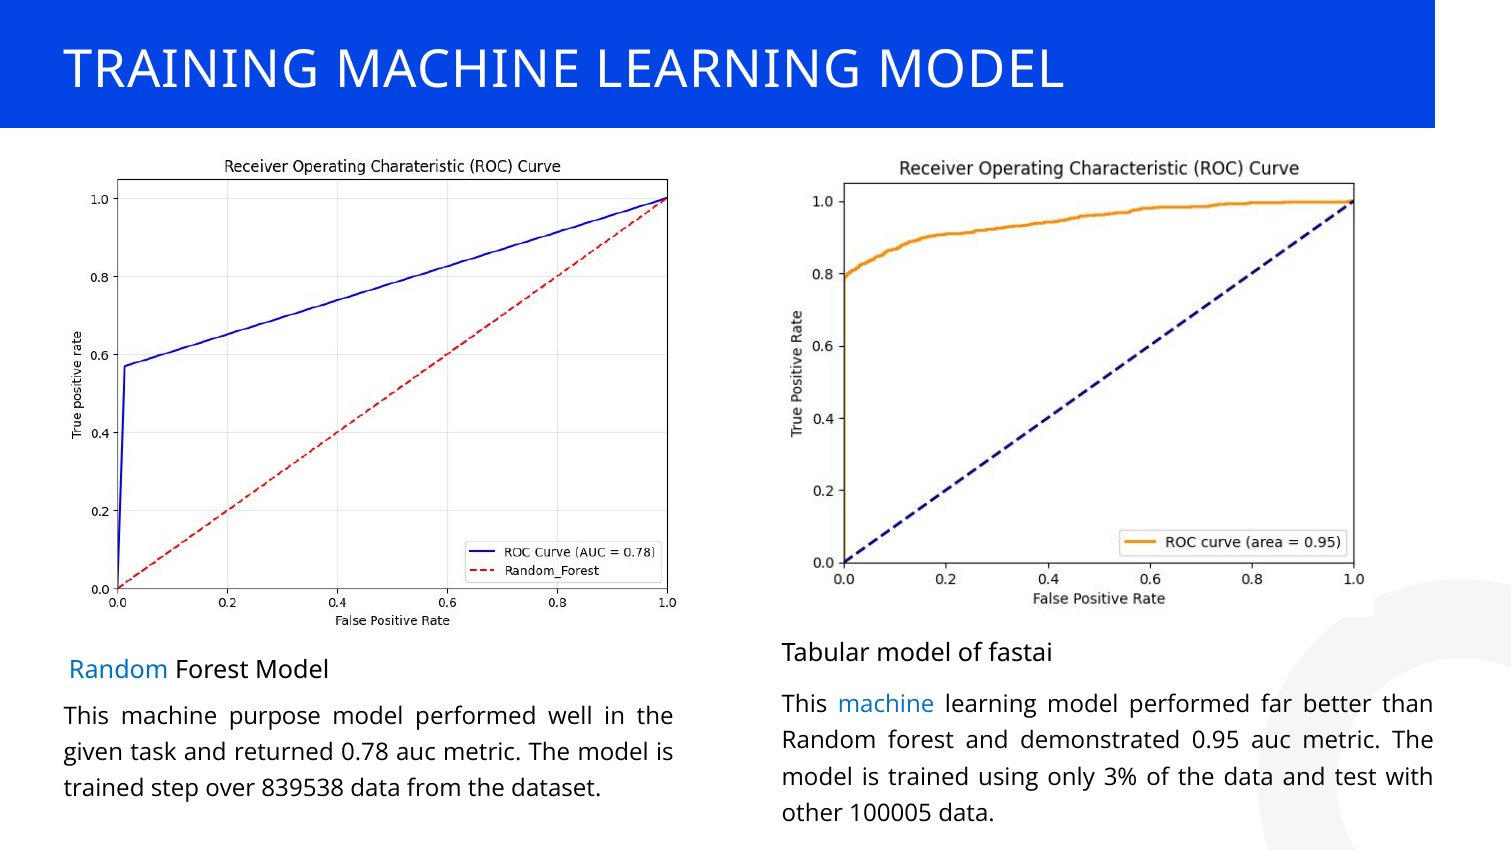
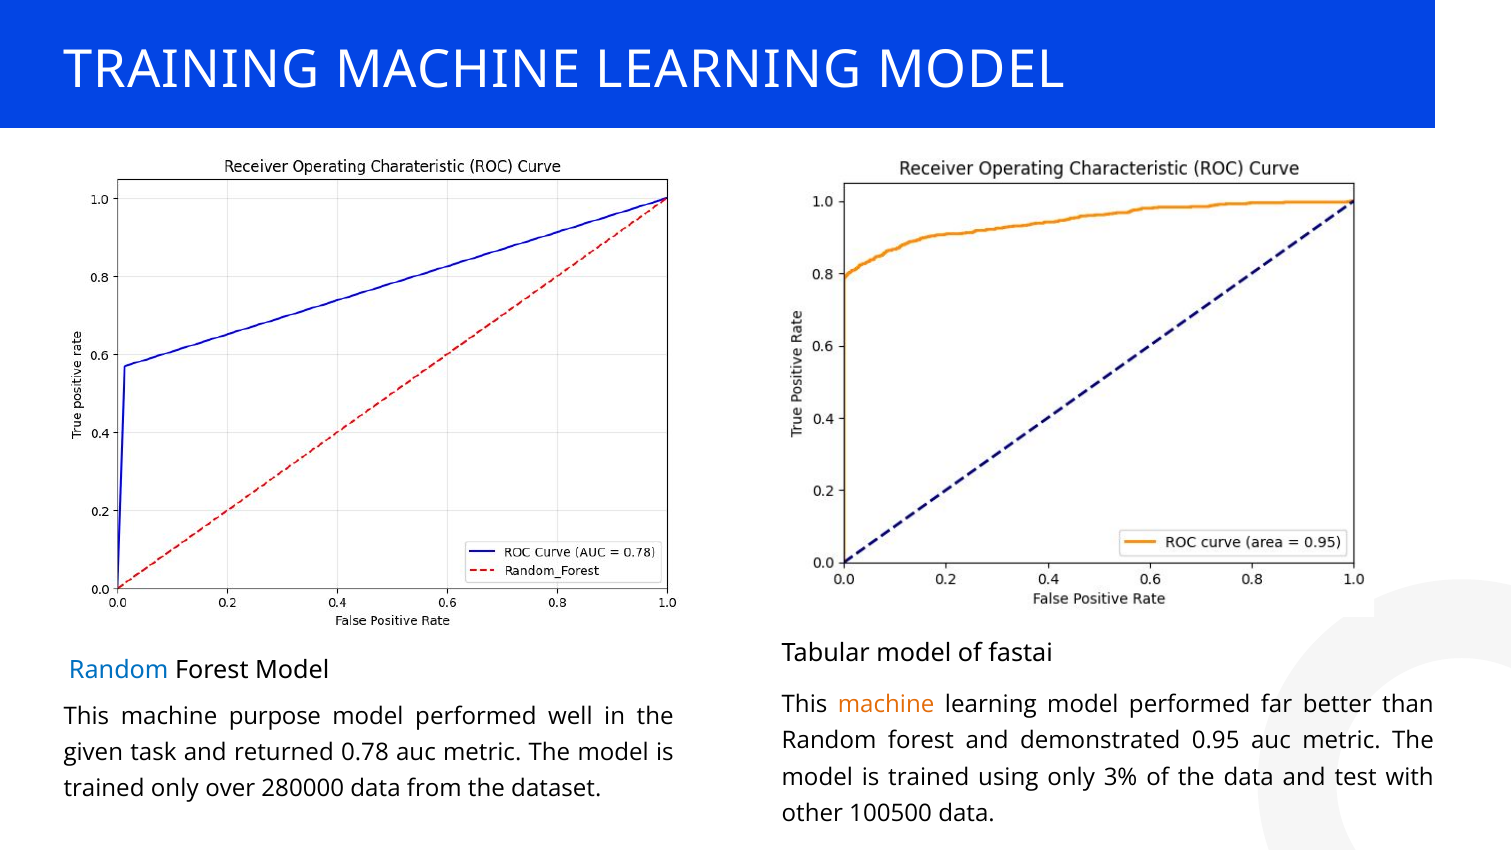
machine colour: blue -> orange (886, 705)
trained step: step -> only (175, 789)
839538: 839538 -> 280000 (303, 789)
100005: 100005 -> 100500 (891, 813)
